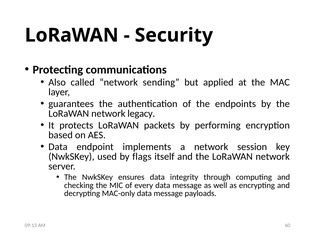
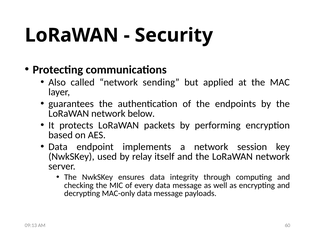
legacy: legacy -> below (141, 114)
flags: flags -> relay (142, 157)
